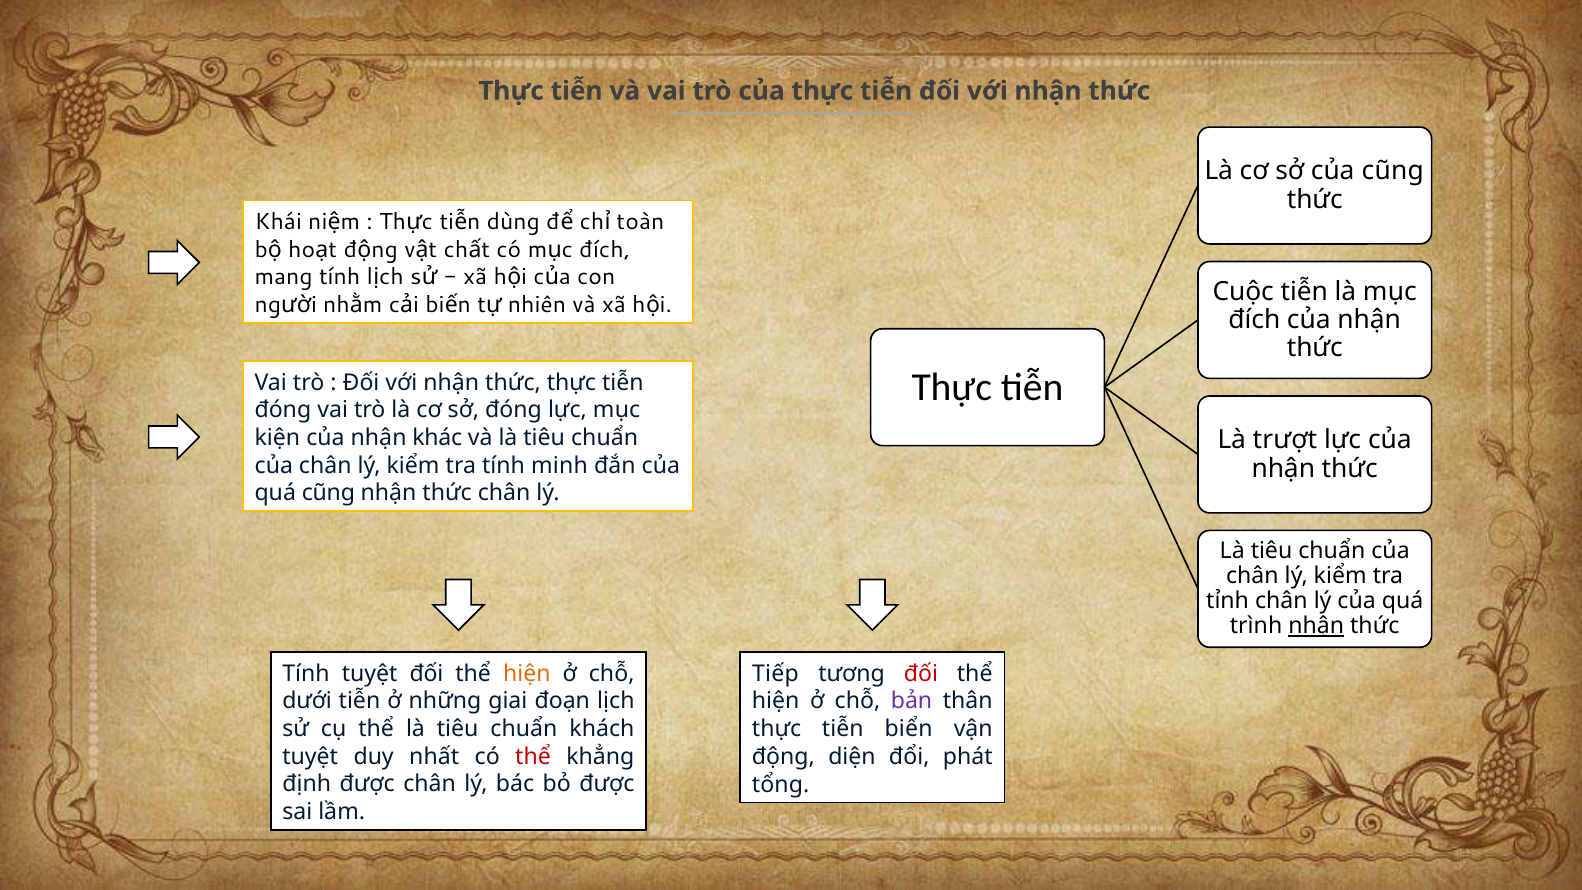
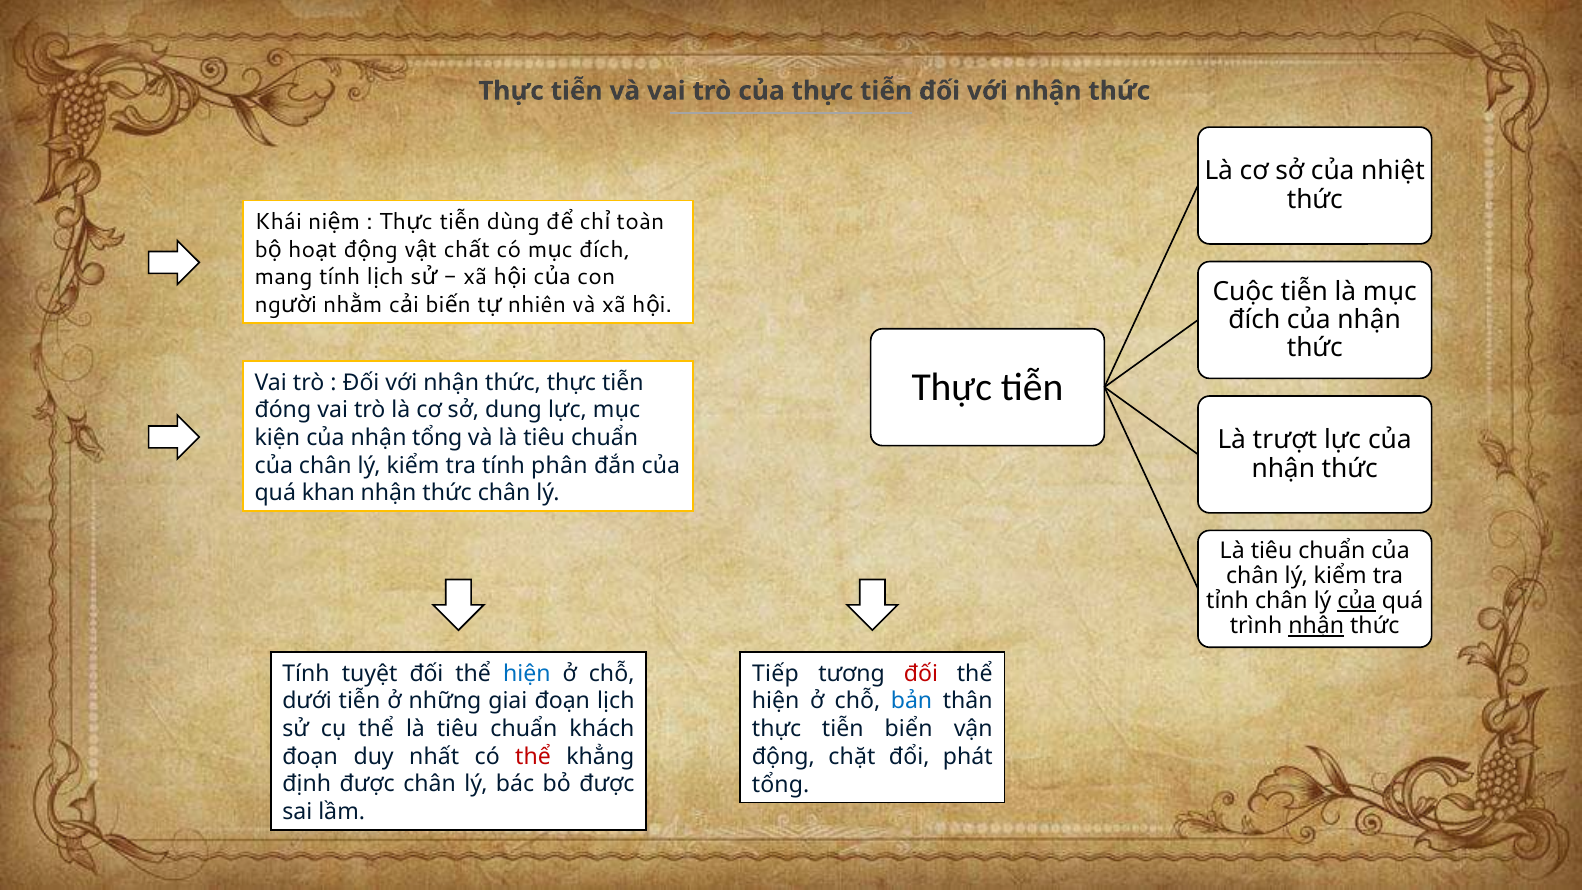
của cũng: cũng -> nhiệt (1393, 171)
sở đóng: đóng -> dung (514, 410)
nhận khác: khác -> tổng (437, 438)
minh: minh -> phân (559, 465)
quá cũng: cũng -> khan (328, 493)
của underline: none -> present (1357, 601)
hiện colour: orange -> blue (527, 673)
bản colour: purple -> blue (912, 701)
tuyệt: tuyệt -> đoạn (310, 757)
diện: diện -> chặt (852, 757)
